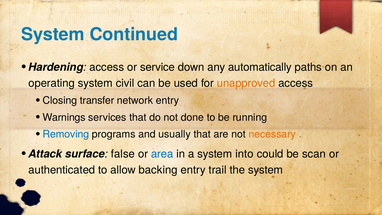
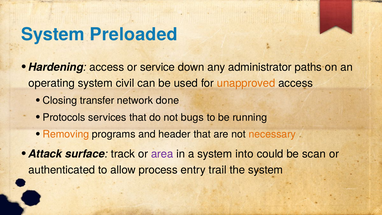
Continued: Continued -> Preloaded (134, 35)
automatically: automatically -> administrator (260, 67)
network entry: entry -> done (167, 101)
Warnings: Warnings -> Protocols (64, 117)
done: done -> bugs (192, 117)
Removing colour: blue -> orange (66, 134)
usually: usually -> header (175, 134)
false: false -> track (123, 154)
area colour: blue -> purple (162, 154)
backing: backing -> process (158, 170)
